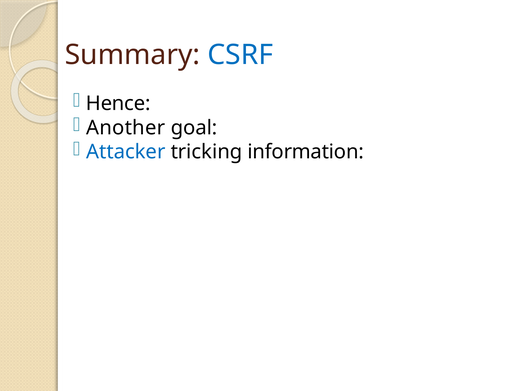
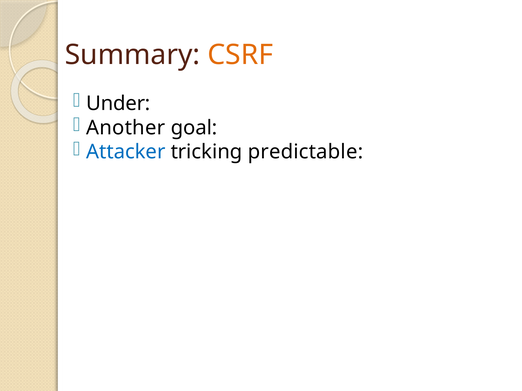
CSRF colour: blue -> orange (240, 55)
Hence: Hence -> Under (118, 104)
information: information -> predictable (305, 152)
